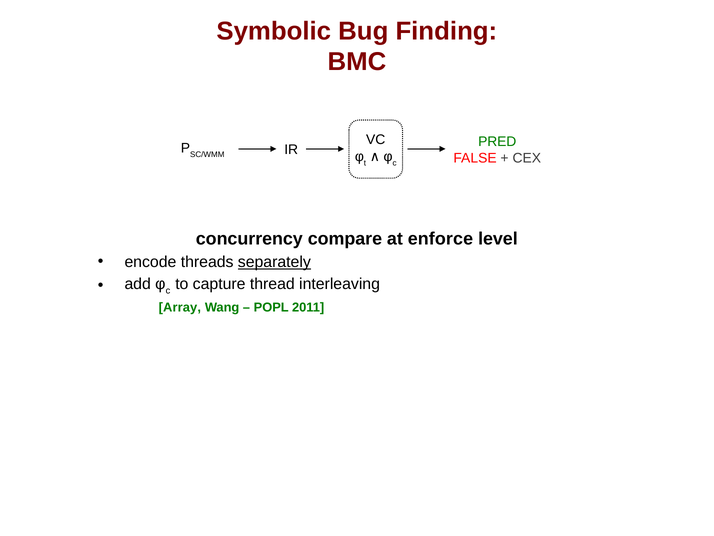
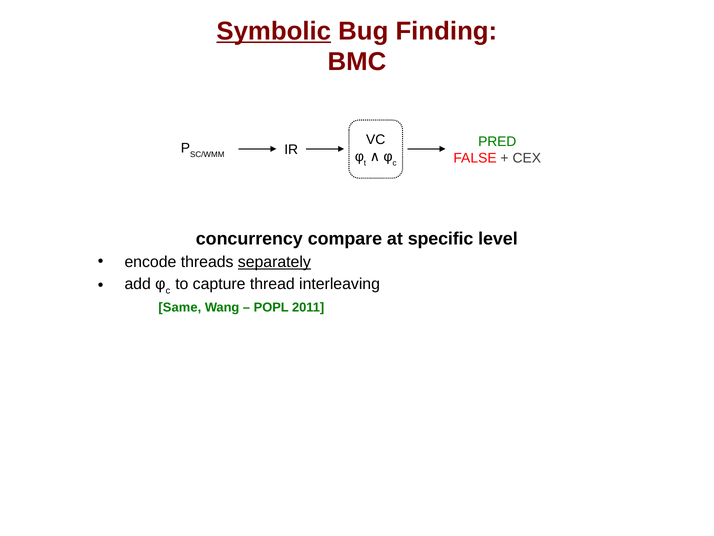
Symbolic underline: none -> present (274, 31)
enforce: enforce -> specific (441, 239)
Array: Array -> Same (180, 307)
